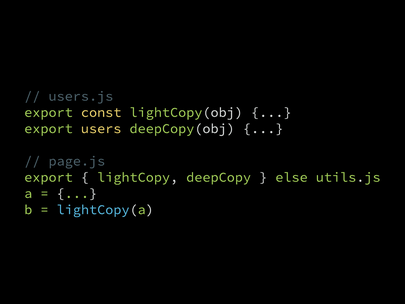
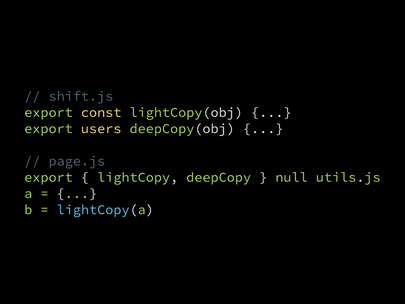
users.js: users.js -> shift.js (81, 96)
else: else -> null (292, 177)
